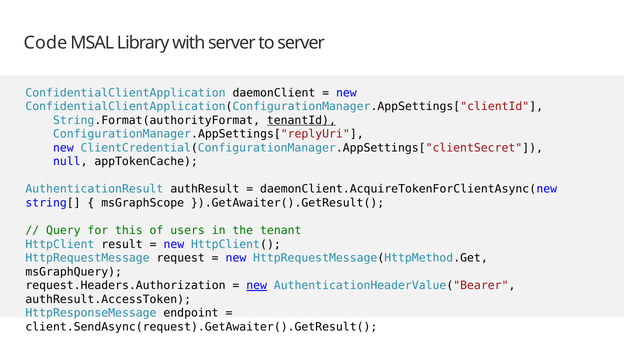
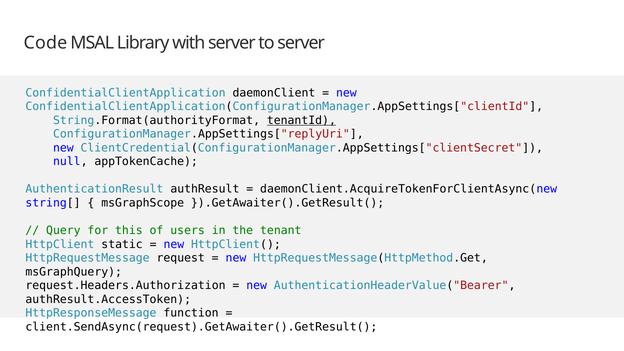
result: result -> static (122, 244)
new underline: present -> none (257, 286)
endpoint: endpoint -> function (191, 313)
